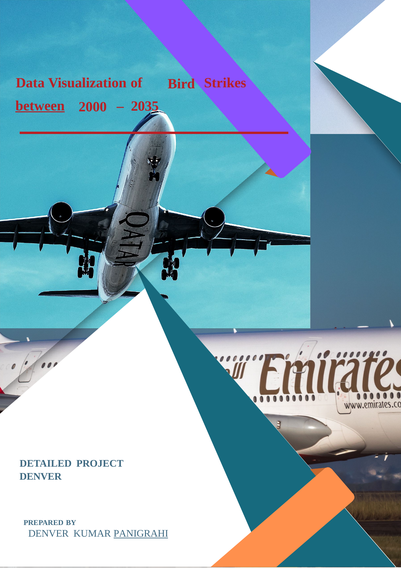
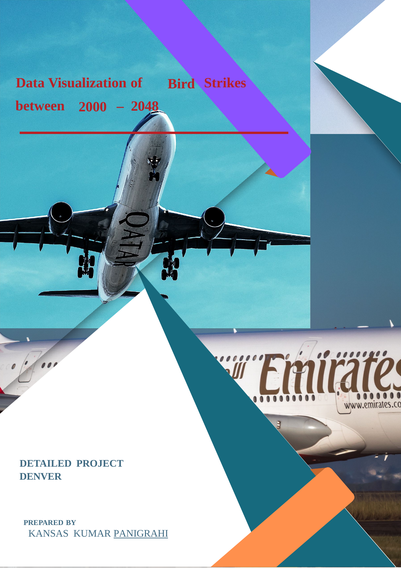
between underline: present -> none (40, 106)
2035: 2035 -> 2048 (145, 106)
DENVER: DENVER -> KANSAS (48, 534)
